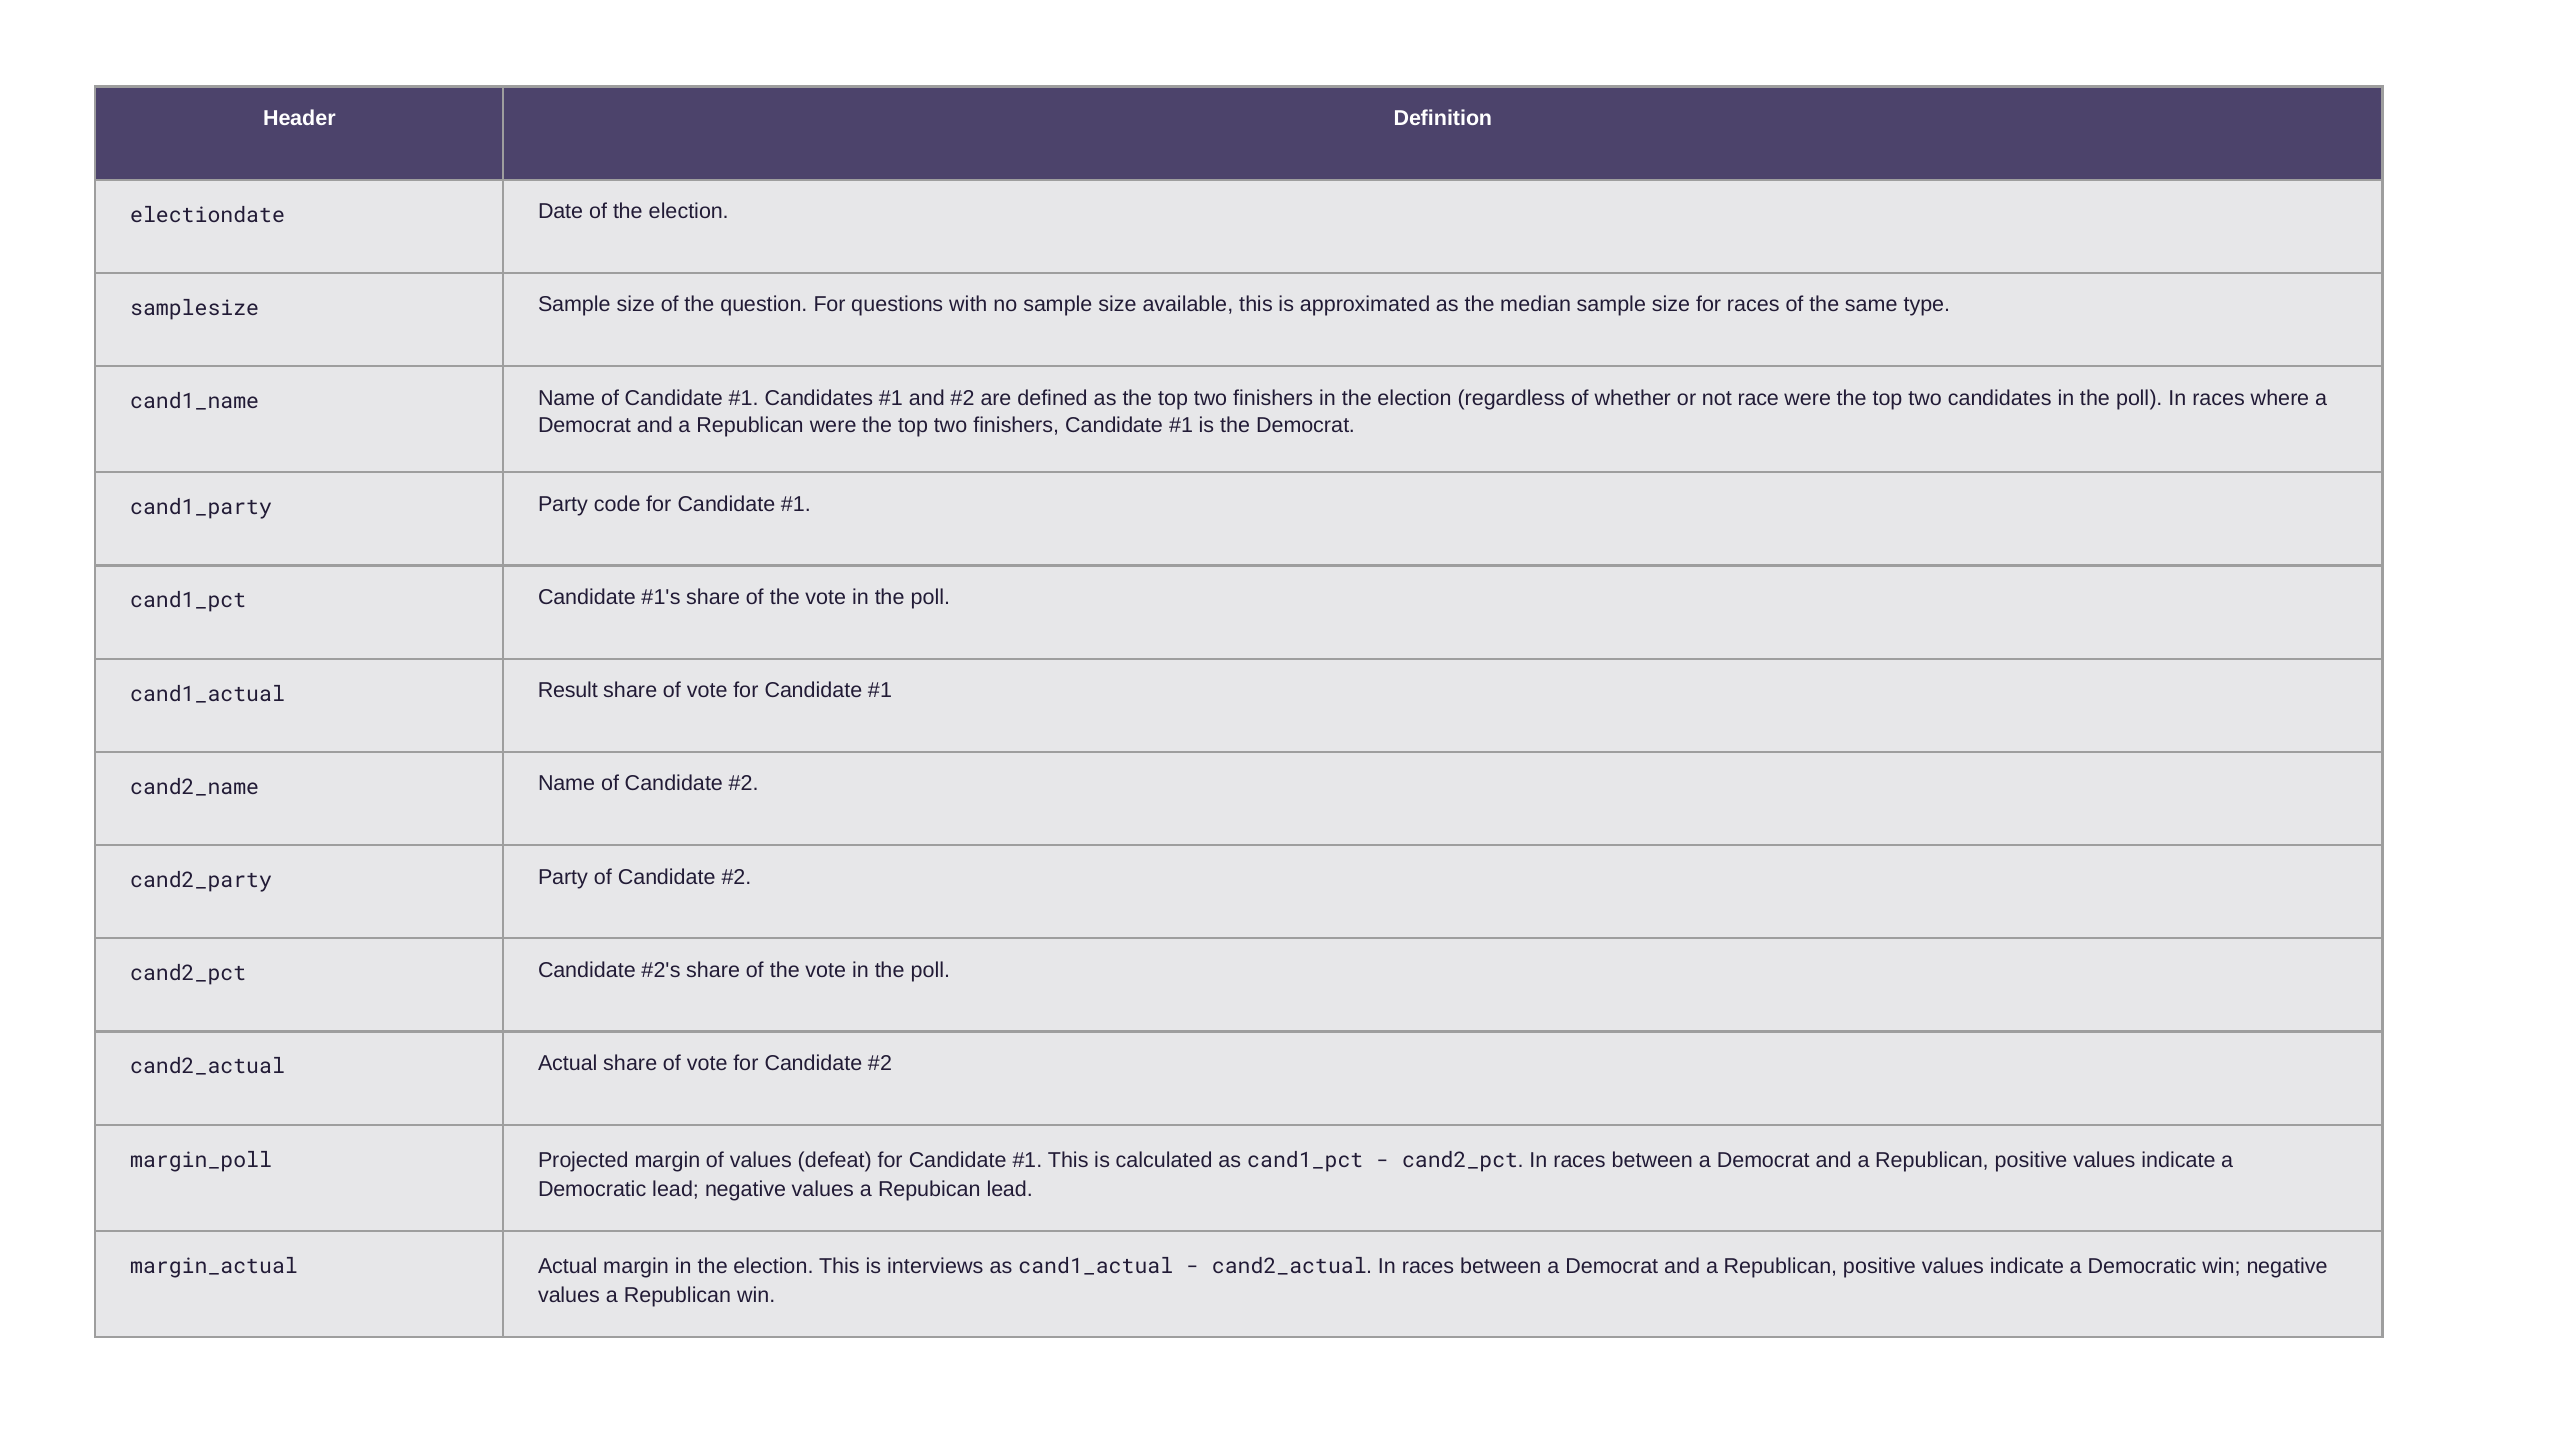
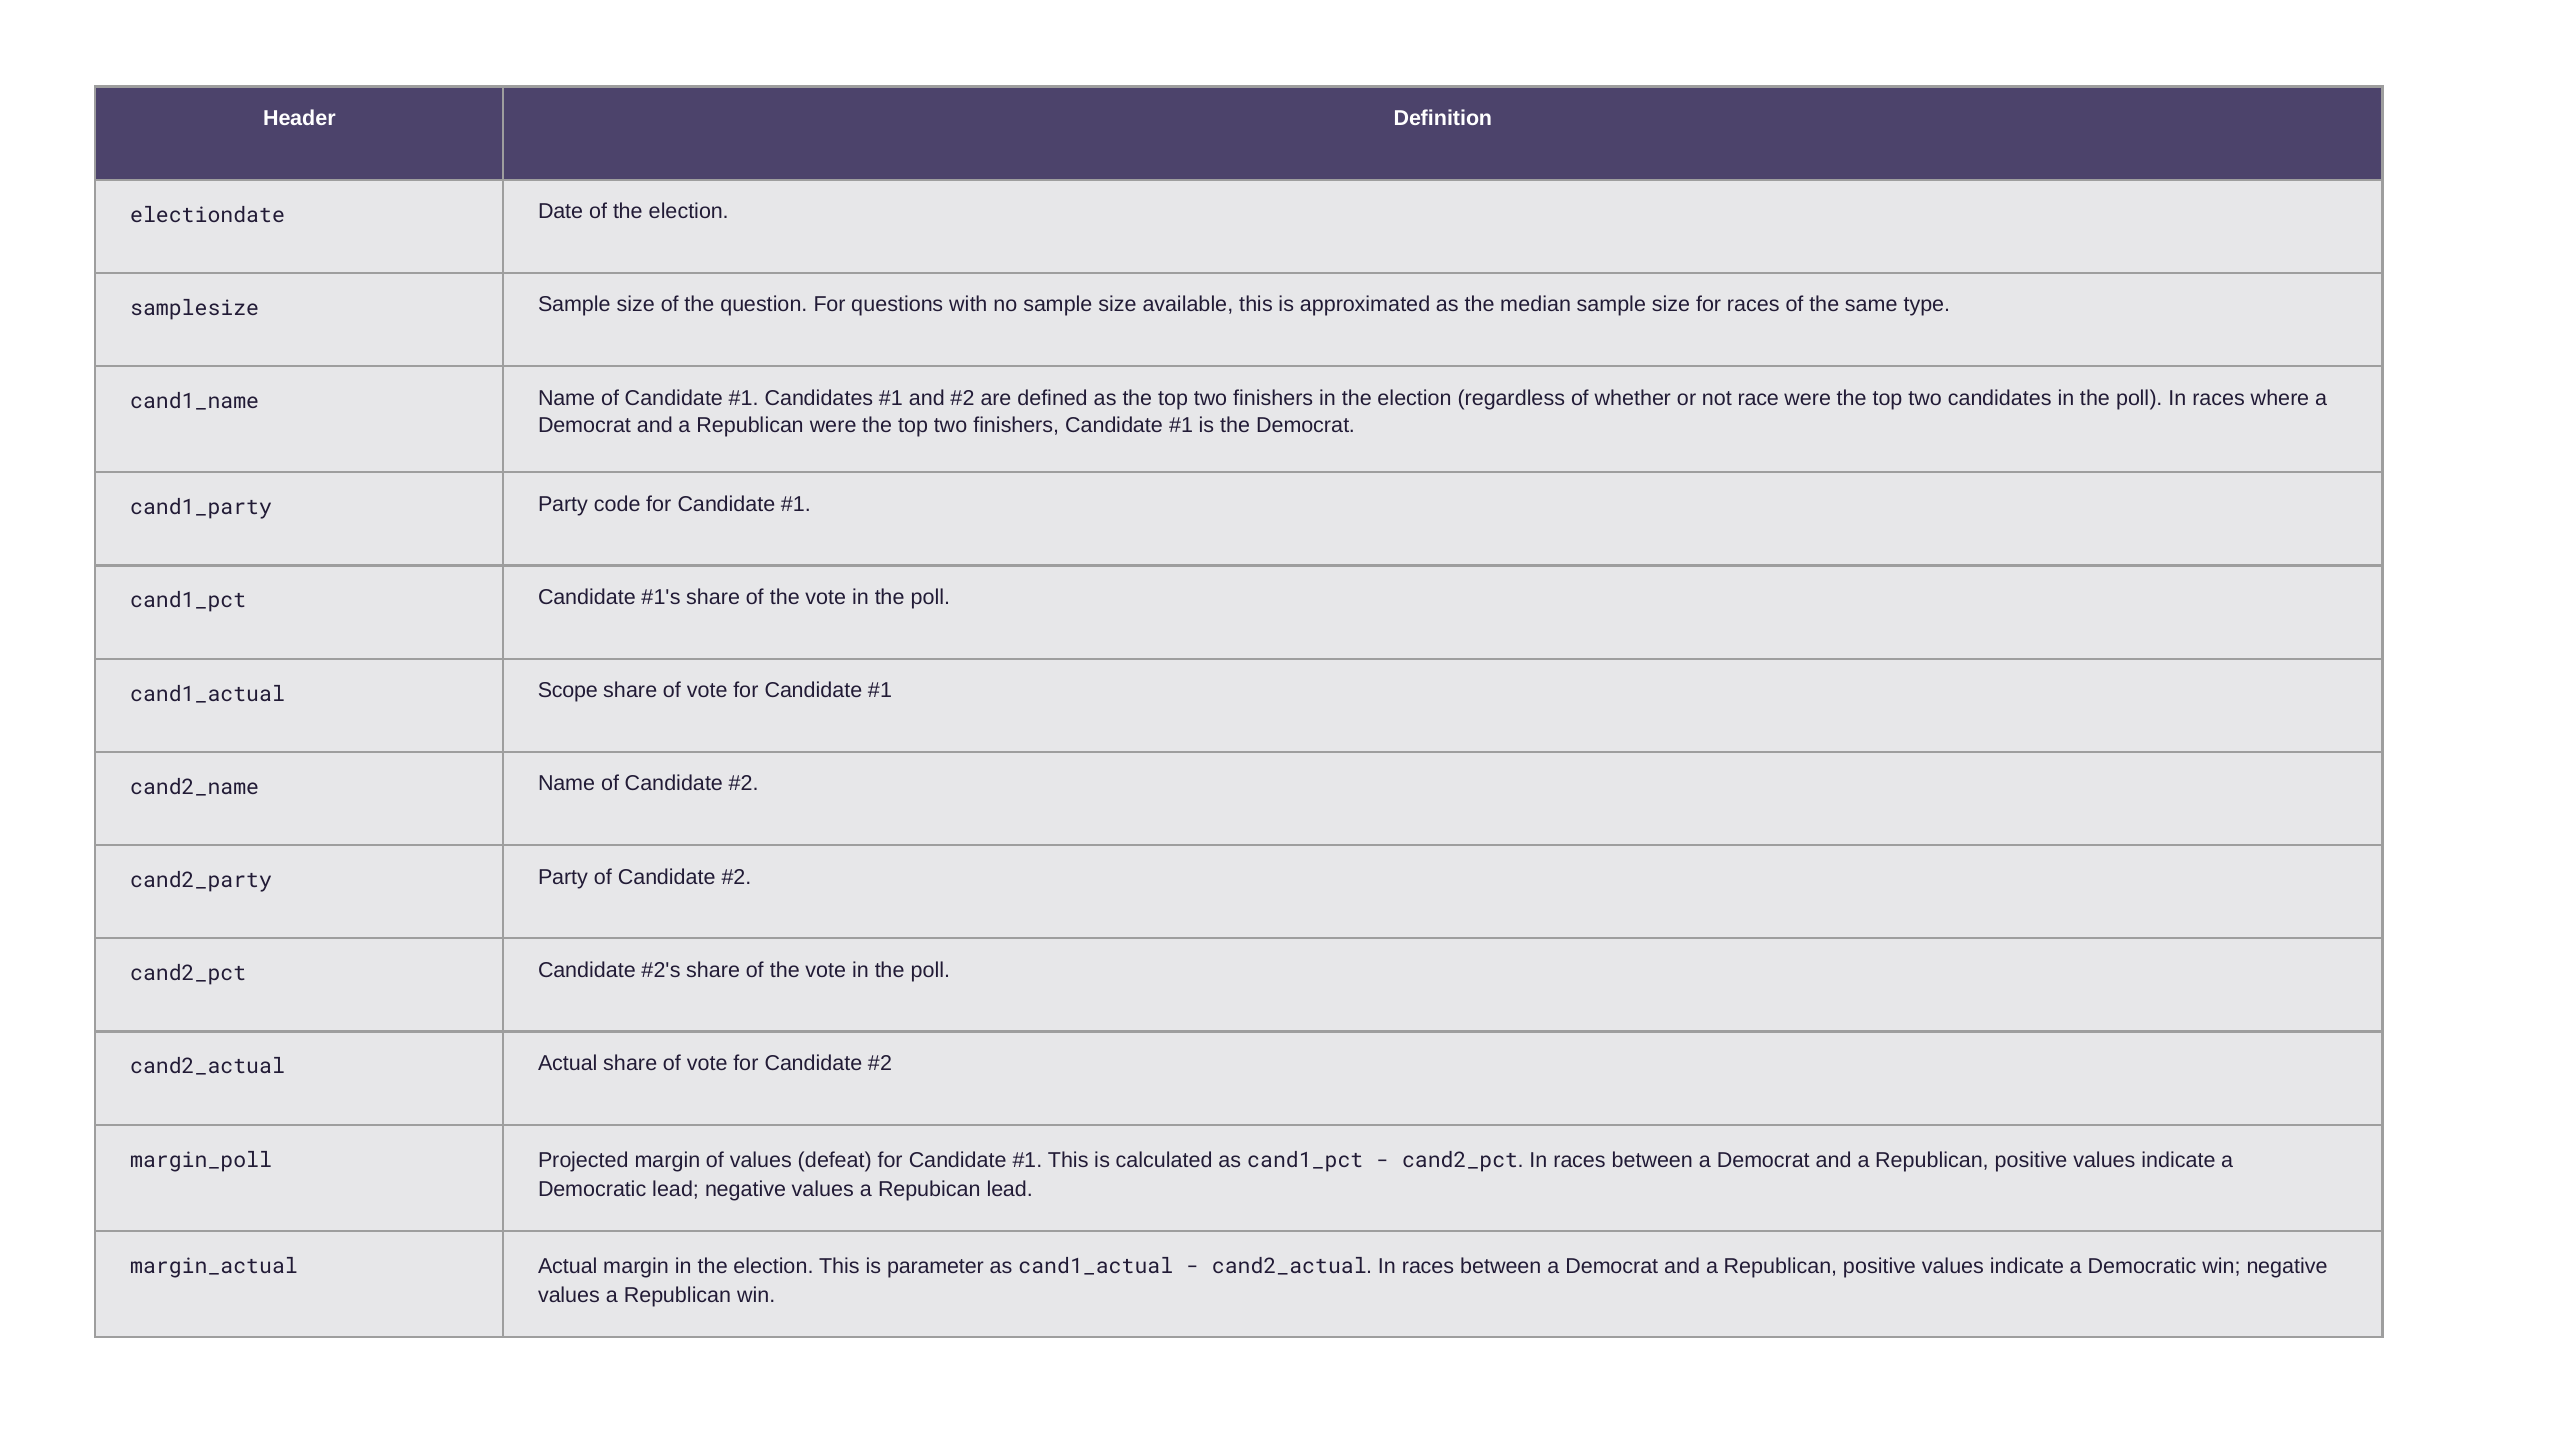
Result: Result -> Scope (568, 691)
interviews: interviews -> parameter (935, 1266)
